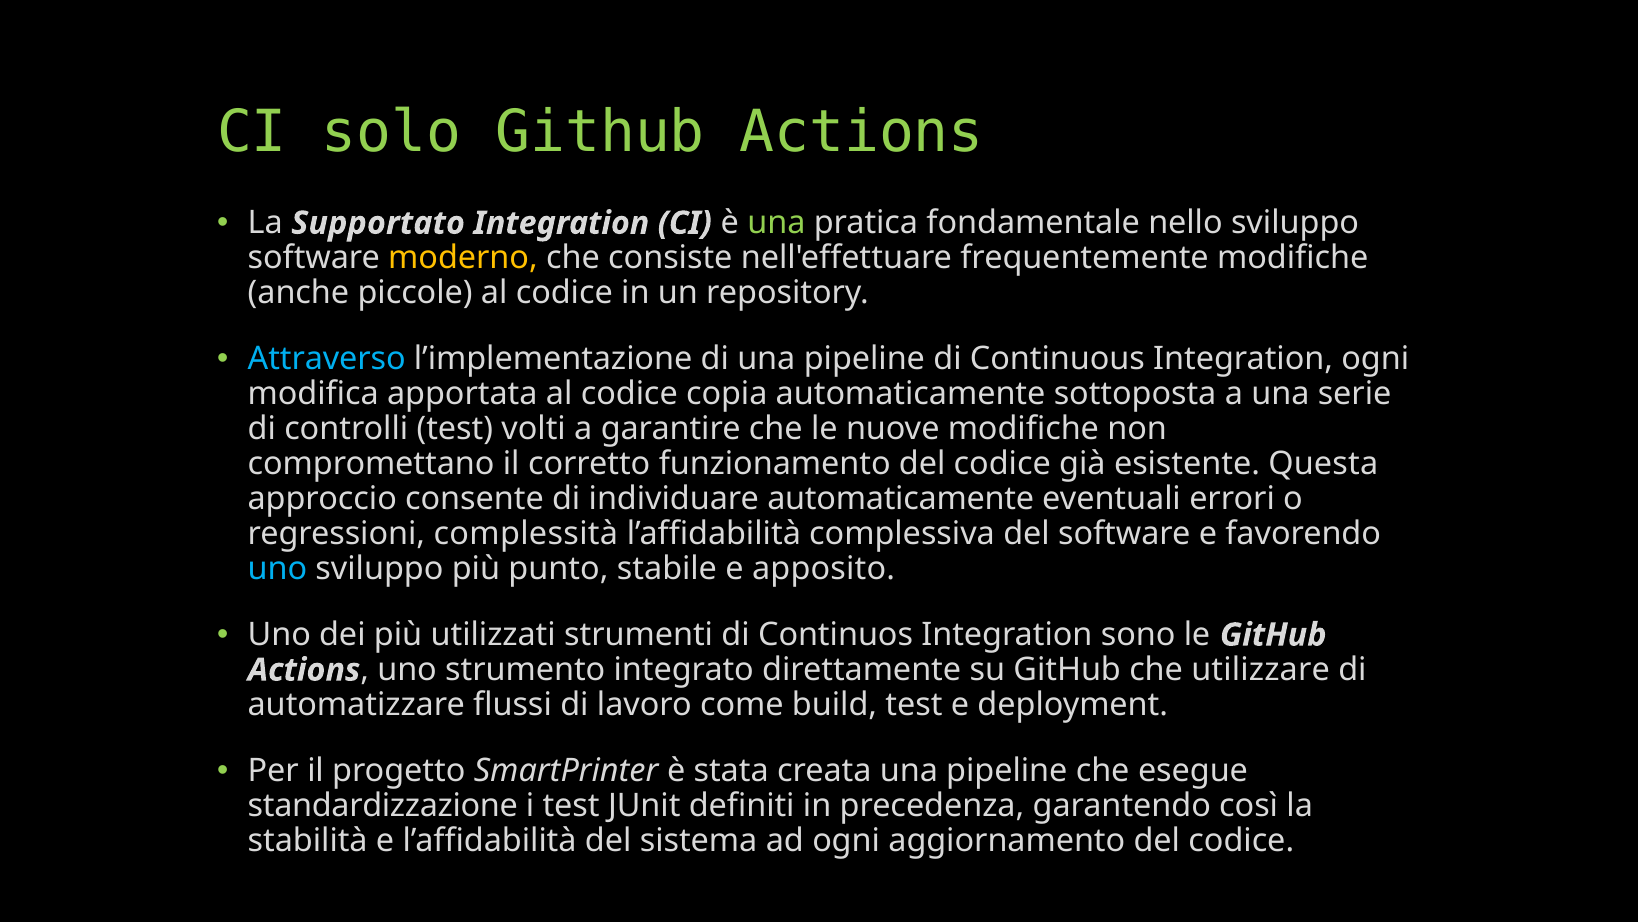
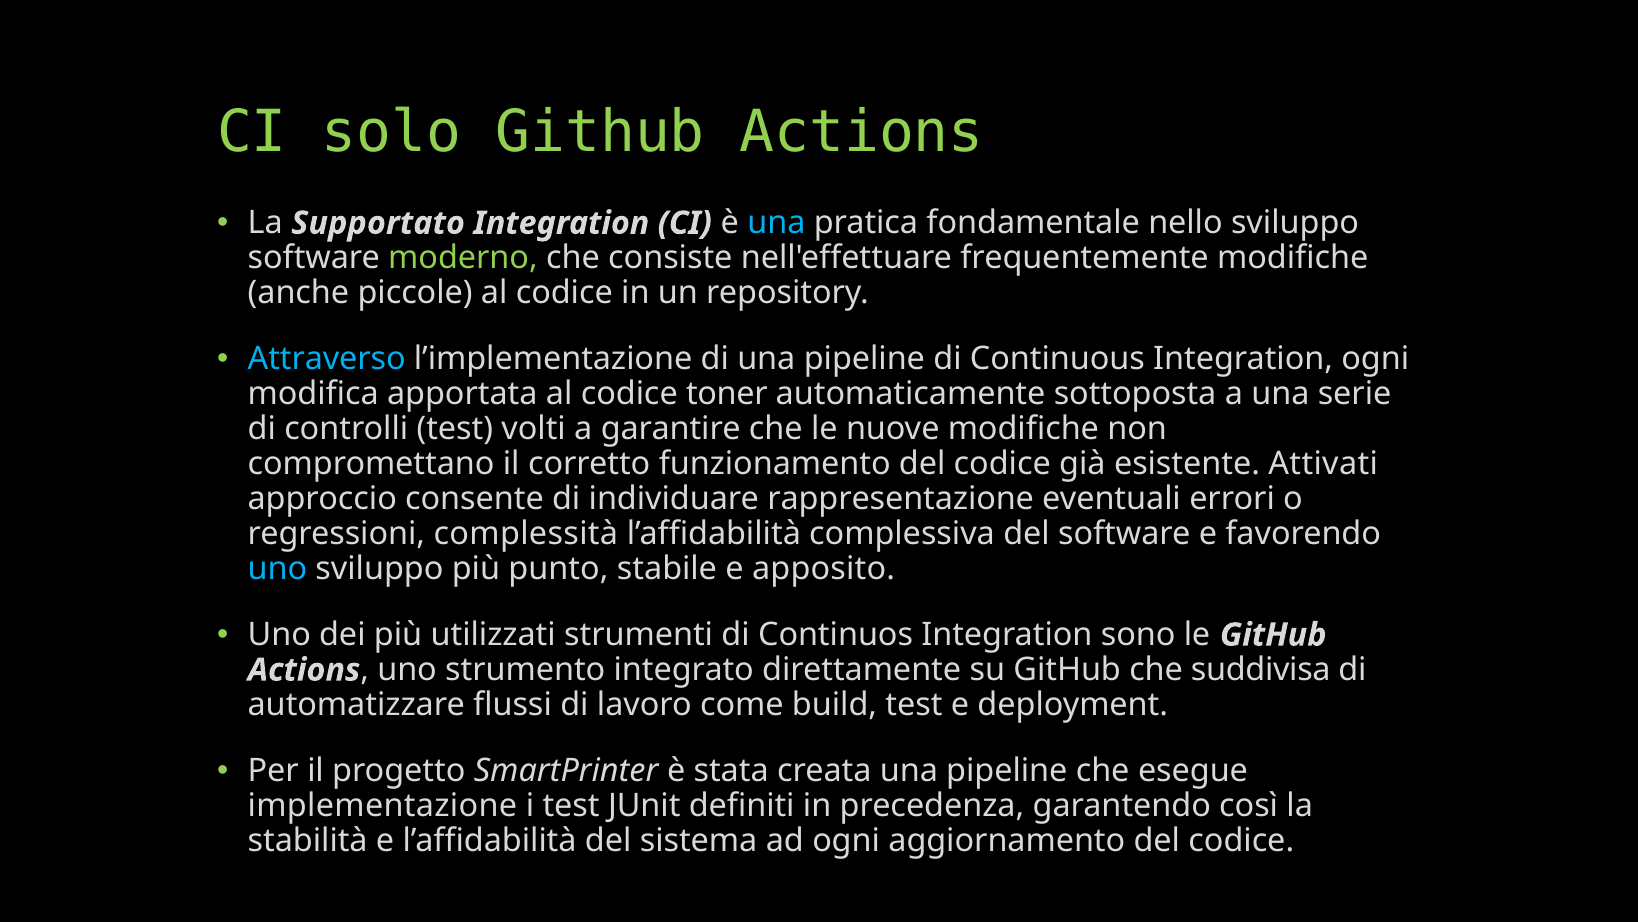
una colour: light green -> light blue (776, 223)
moderno colour: yellow -> light green (463, 258)
copia: copia -> toner (727, 394)
Questa: Questa -> Attivati (1323, 464)
individuare automaticamente: automaticamente -> rappresentazione (901, 499)
utilizzare: utilizzare -> suddivisa (1261, 670)
standardizzazione: standardizzazione -> implementazione (382, 805)
